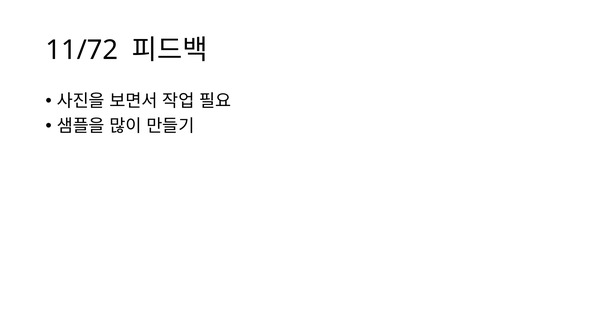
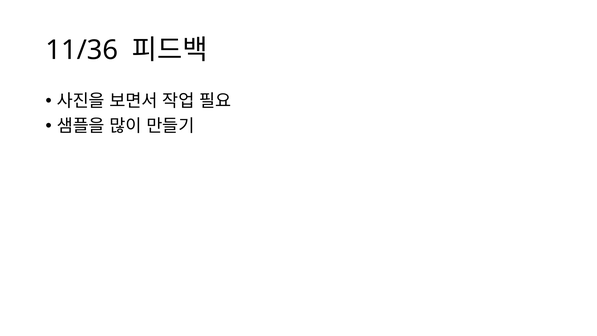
11/72: 11/72 -> 11/36 (82, 50)
